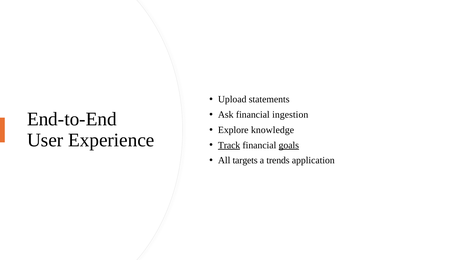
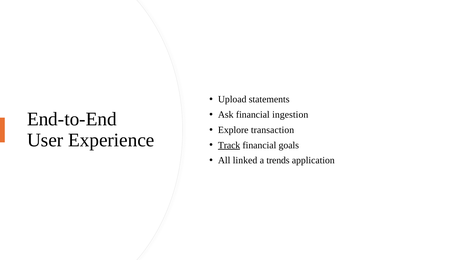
knowledge: knowledge -> transaction (273, 130)
goals underline: present -> none (289, 145)
targets: targets -> linked (245, 160)
